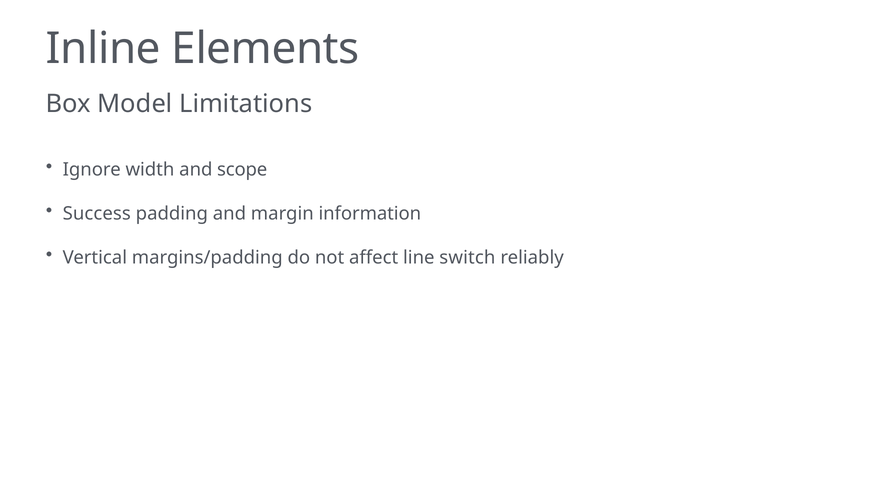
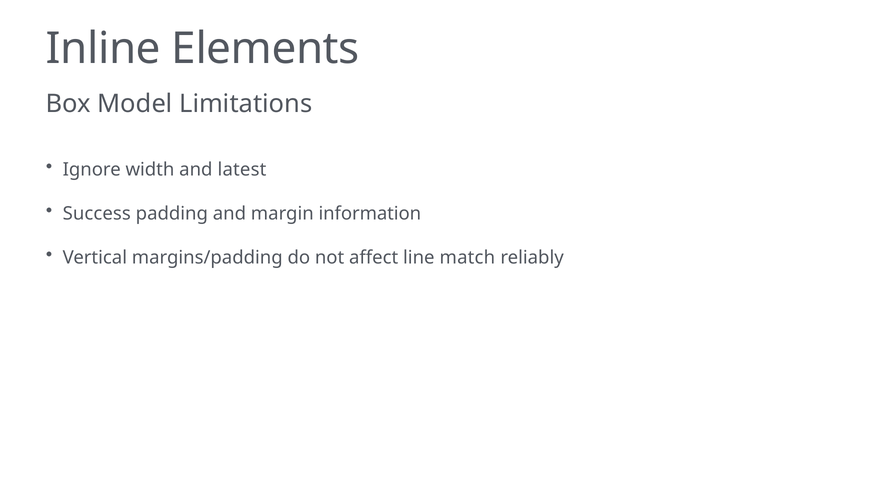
scope: scope -> latest (242, 170)
switch: switch -> match (467, 258)
